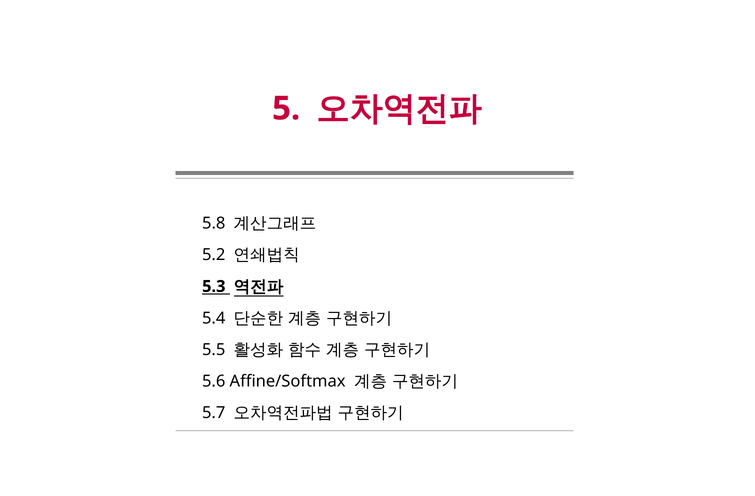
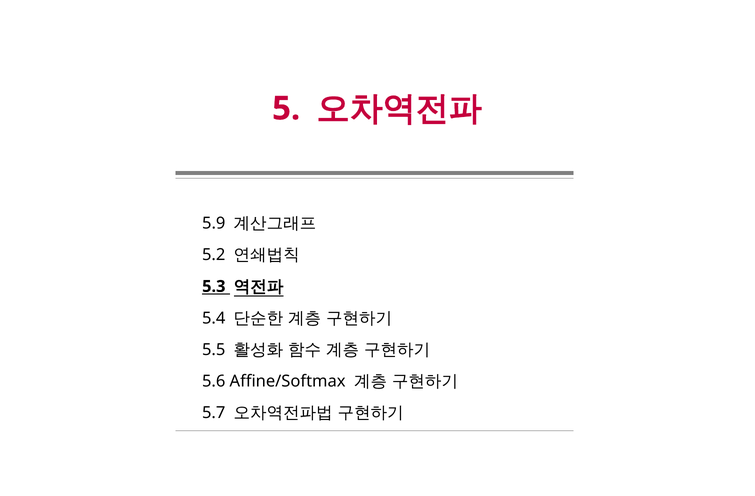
5.8: 5.8 -> 5.9 (214, 223)
